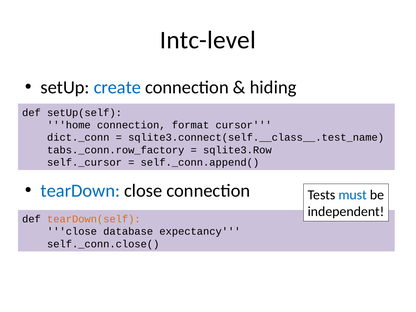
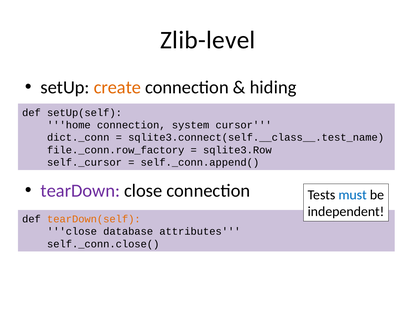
Intc-level: Intc-level -> Zlib-level (208, 40)
create colour: blue -> orange (117, 87)
format: format -> system (191, 125)
tabs._conn.row_factory: tabs._conn.row_factory -> file._conn.row_factory (116, 150)
tearDown colour: blue -> purple (80, 191)
expectancy: expectancy -> attributes (200, 231)
